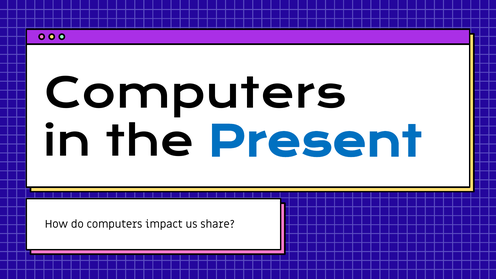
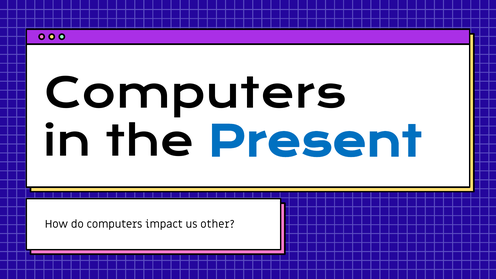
share: share -> other (218, 224)
